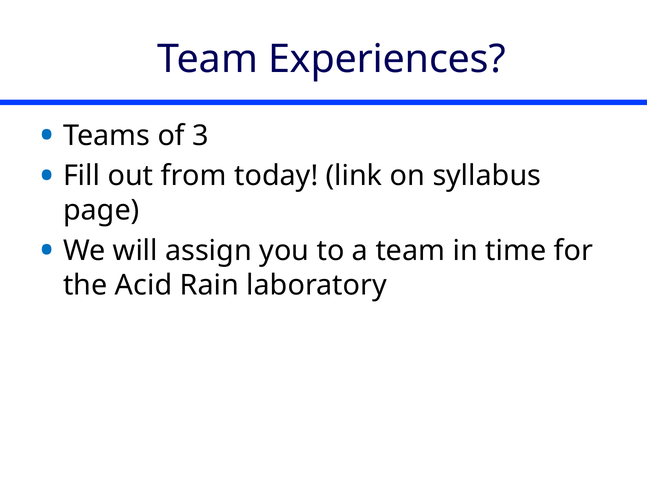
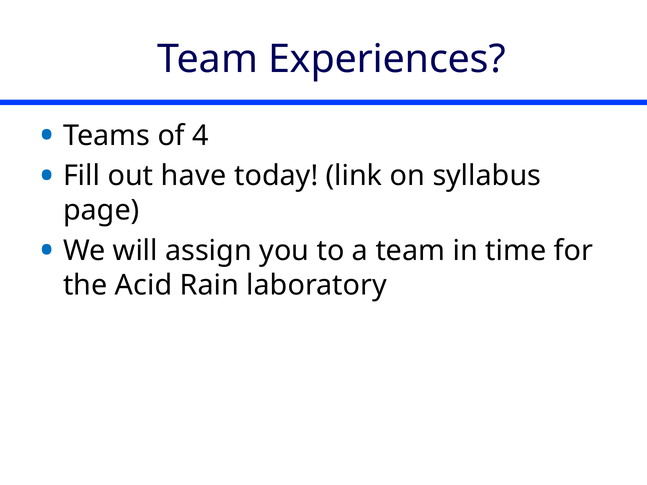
3: 3 -> 4 (201, 136)
from: from -> have (194, 176)
